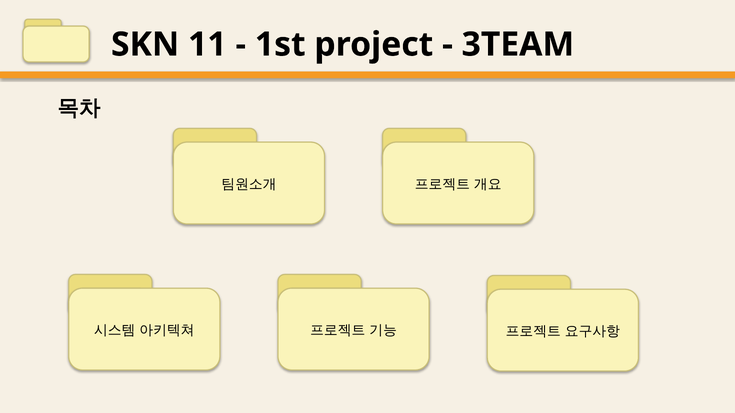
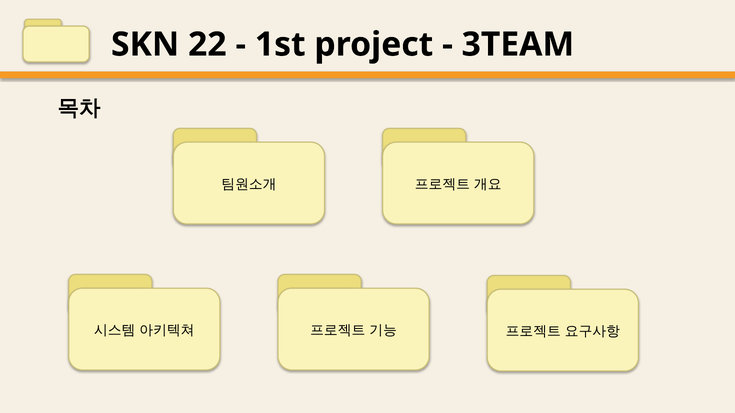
11: 11 -> 22 (207, 45)
